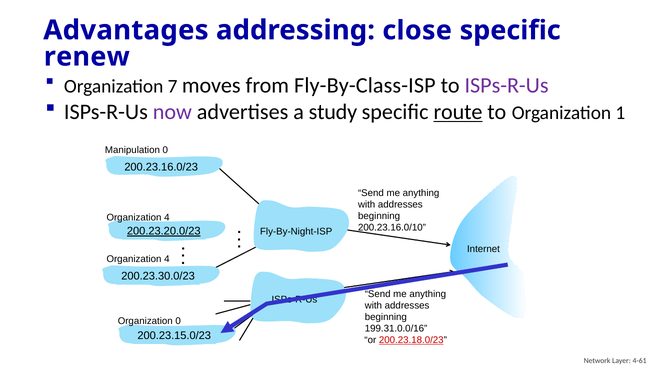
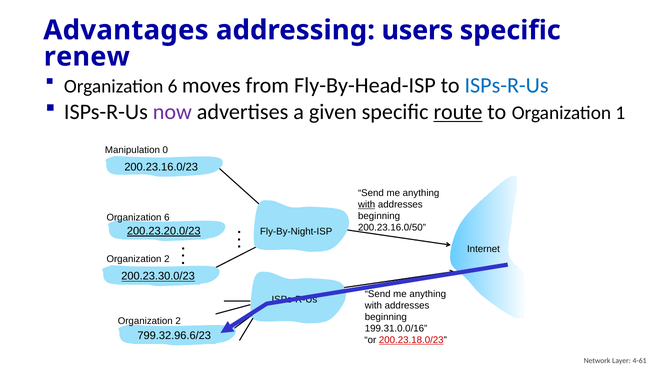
close: close -> users (417, 30)
7: 7 -> 6 (173, 86)
Fly-By-Class-ISP: Fly-By-Class-ISP -> Fly-By-Head-ISP (365, 86)
ISPs-R-Us colour: purple -> blue (507, 86)
study: study -> given (333, 112)
with underline: none -> present (367, 205)
4: 4 -> 6 (167, 218)
200.23.16.0/10: 200.23.16.0/10 -> 200.23.16.0/50 (392, 228)
4: 4 -> 2 (167, 260)
200.23.30.0/23 underline: none -> present (158, 277)
0: 0 -> 2 (178, 321)
200.23.15.0/23: 200.23.15.0/23 -> 799.32.96.6/23 (174, 336)
